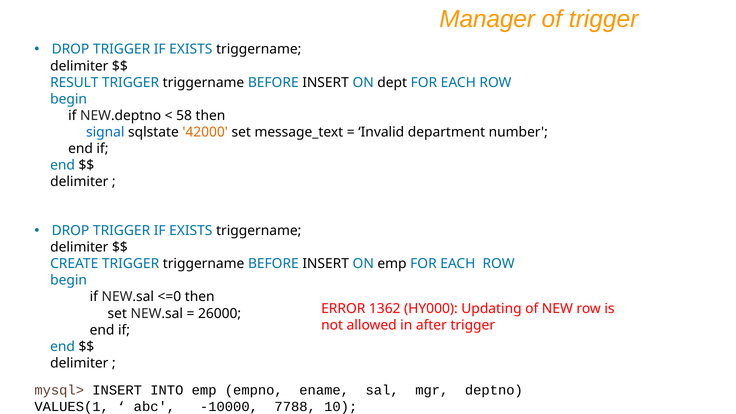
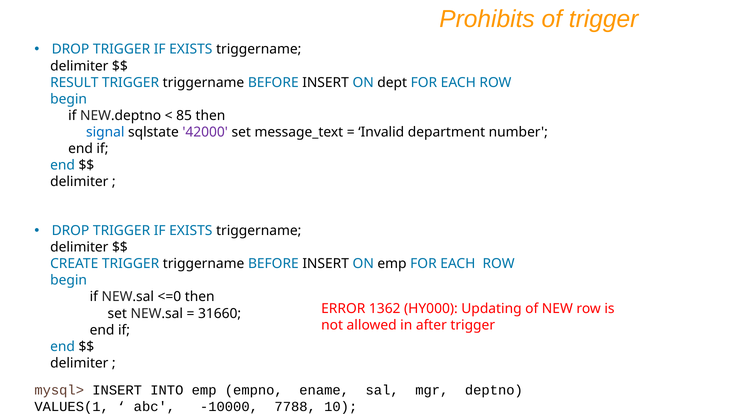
Manager: Manager -> Prohibits (487, 19)
58: 58 -> 85 (184, 116)
42000 colour: orange -> purple (205, 132)
26000: 26000 -> 31660 (220, 313)
